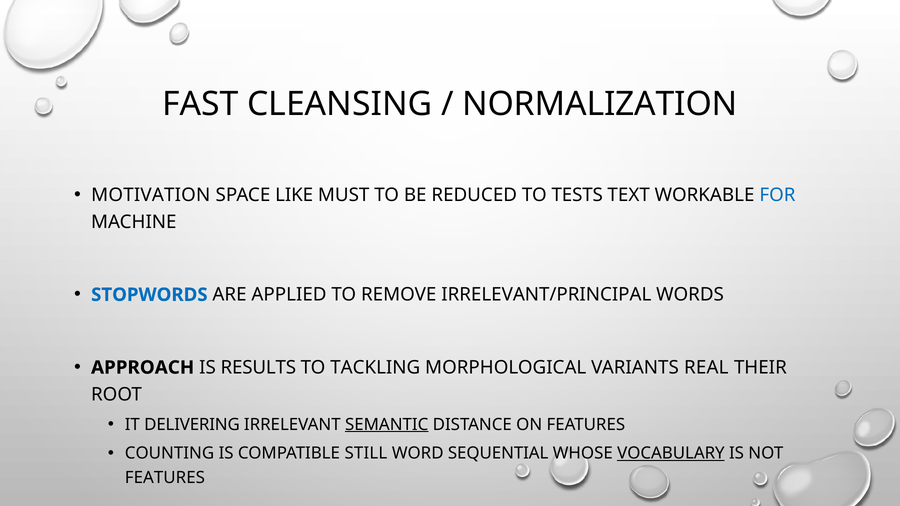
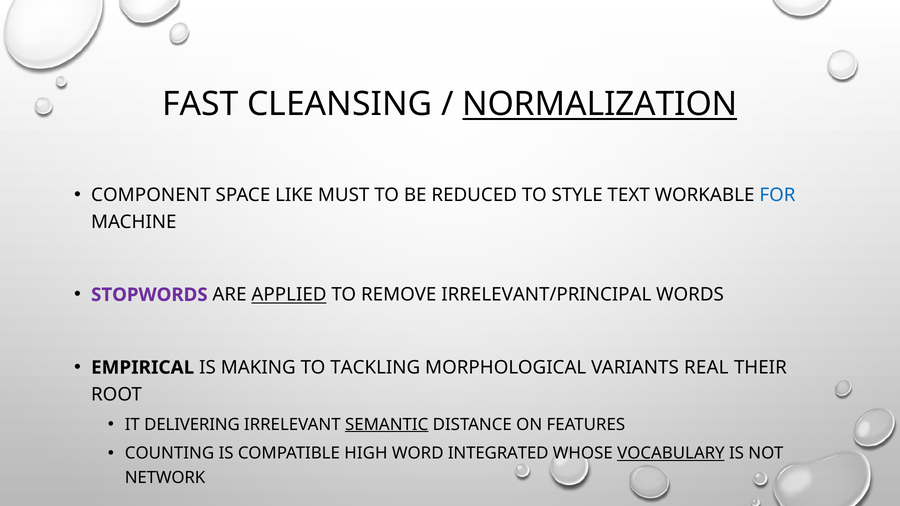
NORMALIZATION underline: none -> present (600, 104)
MOTIVATION: MOTIVATION -> COMPONENT (151, 195)
TESTS: TESTS -> STYLE (577, 195)
STOPWORDS colour: blue -> purple (149, 295)
APPLIED underline: none -> present (289, 295)
APPROACH: APPROACH -> EMPIRICAL (143, 368)
RESULTS: RESULTS -> MAKING (258, 368)
STILL: STILL -> HIGH (366, 454)
SEQUENTIAL: SEQUENTIAL -> INTEGRATED (498, 454)
FEATURES: FEATURES -> NETWORK (165, 478)
